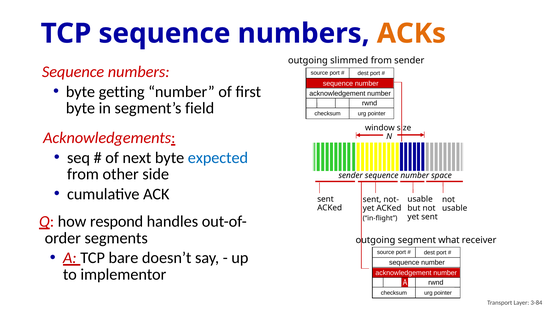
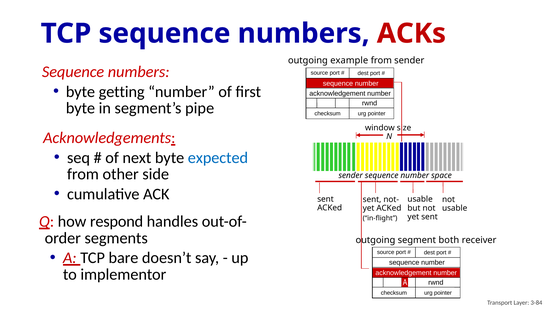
ACKs colour: orange -> red (411, 33)
slimmed: slimmed -> example (349, 60)
field: field -> pipe (200, 108)
what: what -> both (449, 240)
